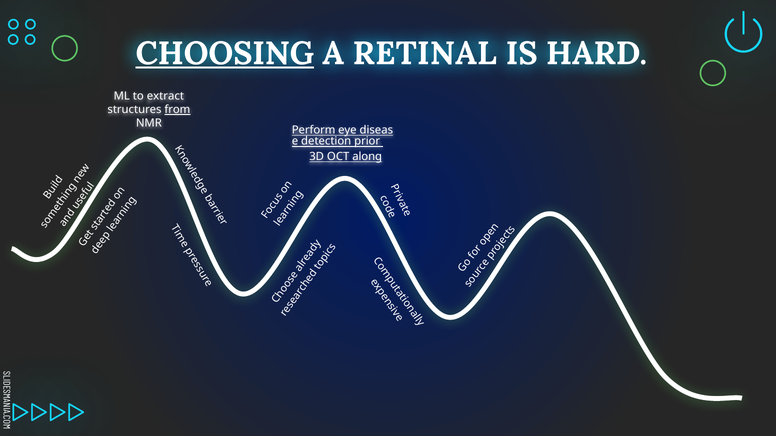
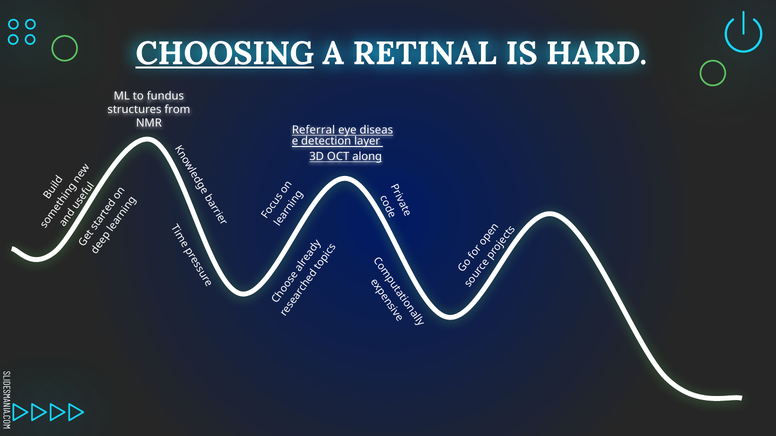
extract: extract -> fundus (165, 96)
from underline: present -> none (177, 110)
Perform: Perform -> Referral (314, 130)
prior: prior -> layer (367, 141)
